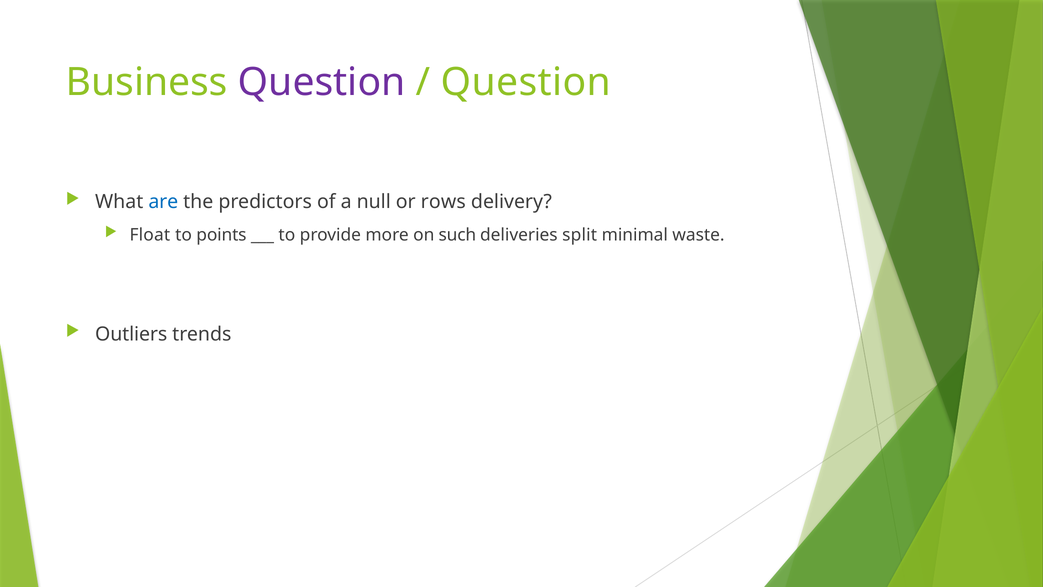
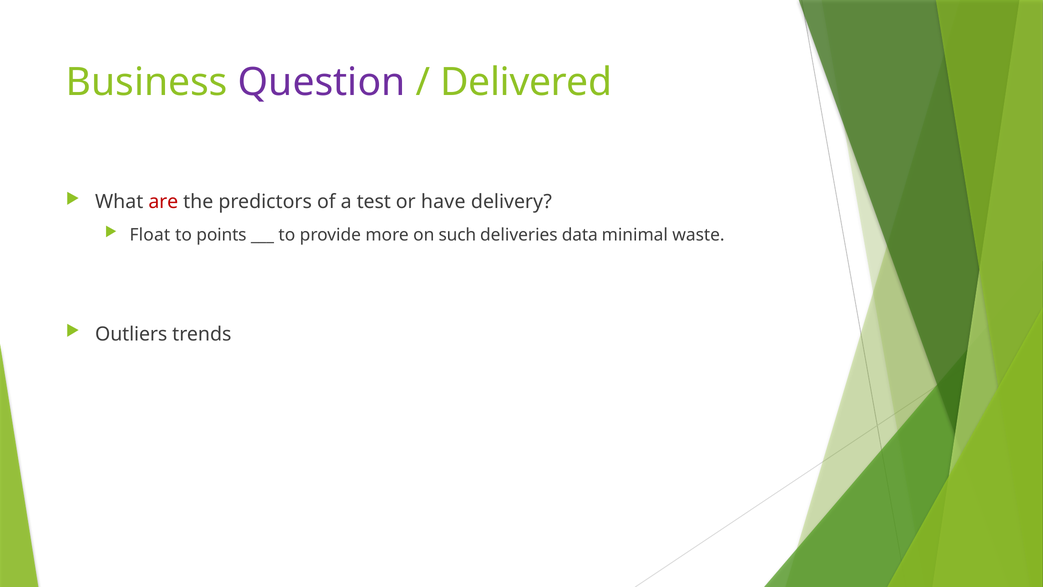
Question: Question -> Delivered (526, 82)
are colour: blue -> red (163, 202)
null: null -> test (374, 202)
rows: rows -> have (443, 202)
split: split -> data (580, 235)
